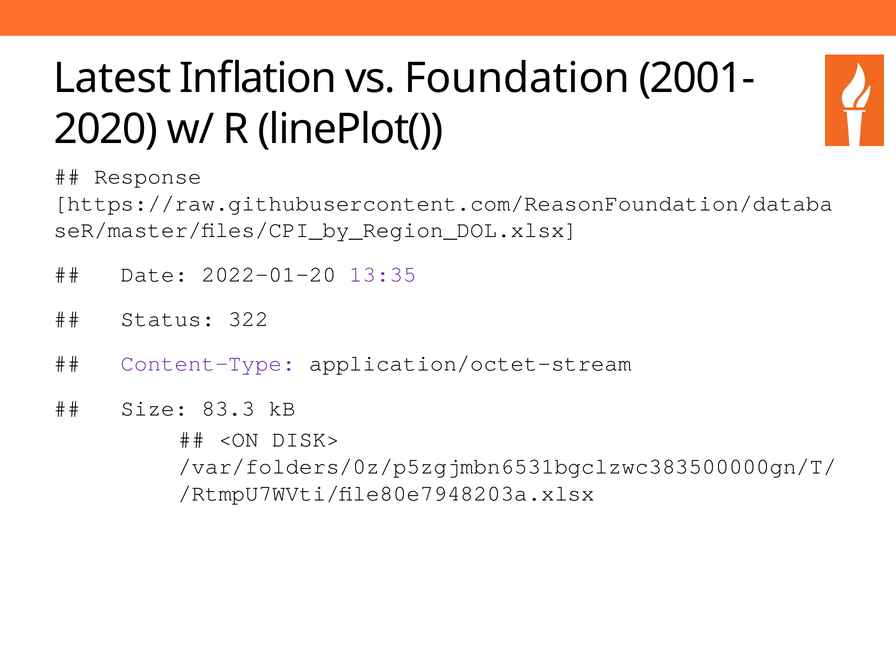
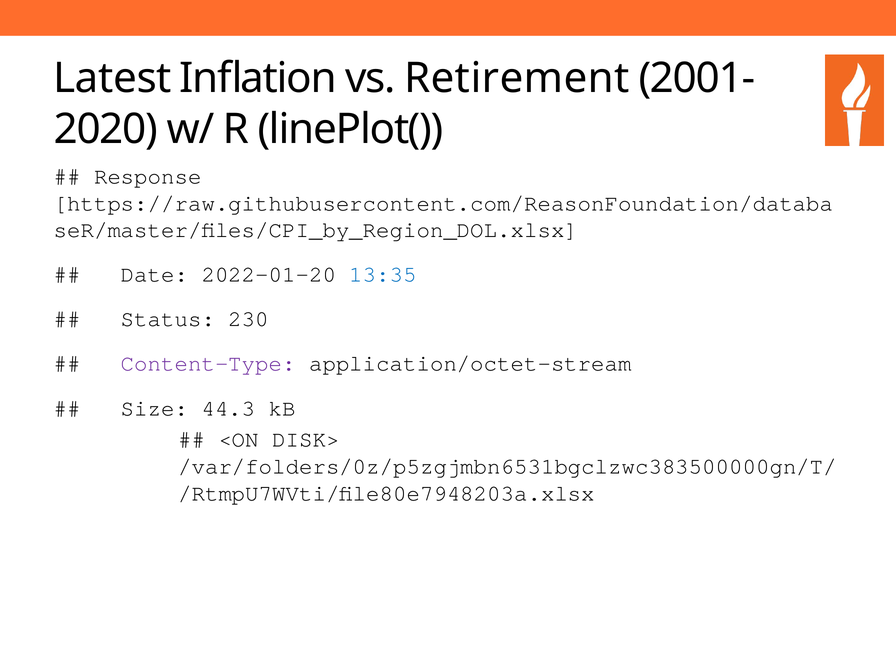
Foundation: Foundation -> Retirement (517, 78)
13:35 colour: purple -> blue (383, 275)
322: 322 -> 230 (249, 319)
83.3: 83.3 -> 44.3 (228, 408)
